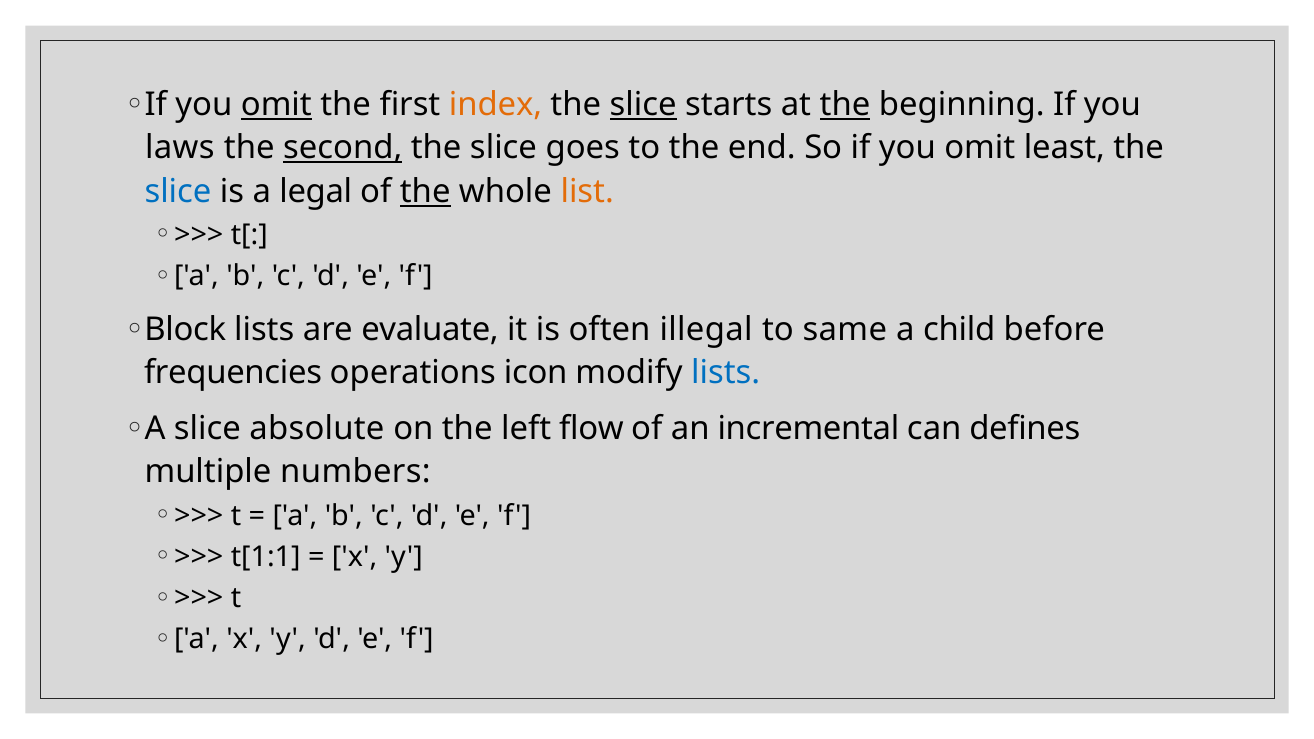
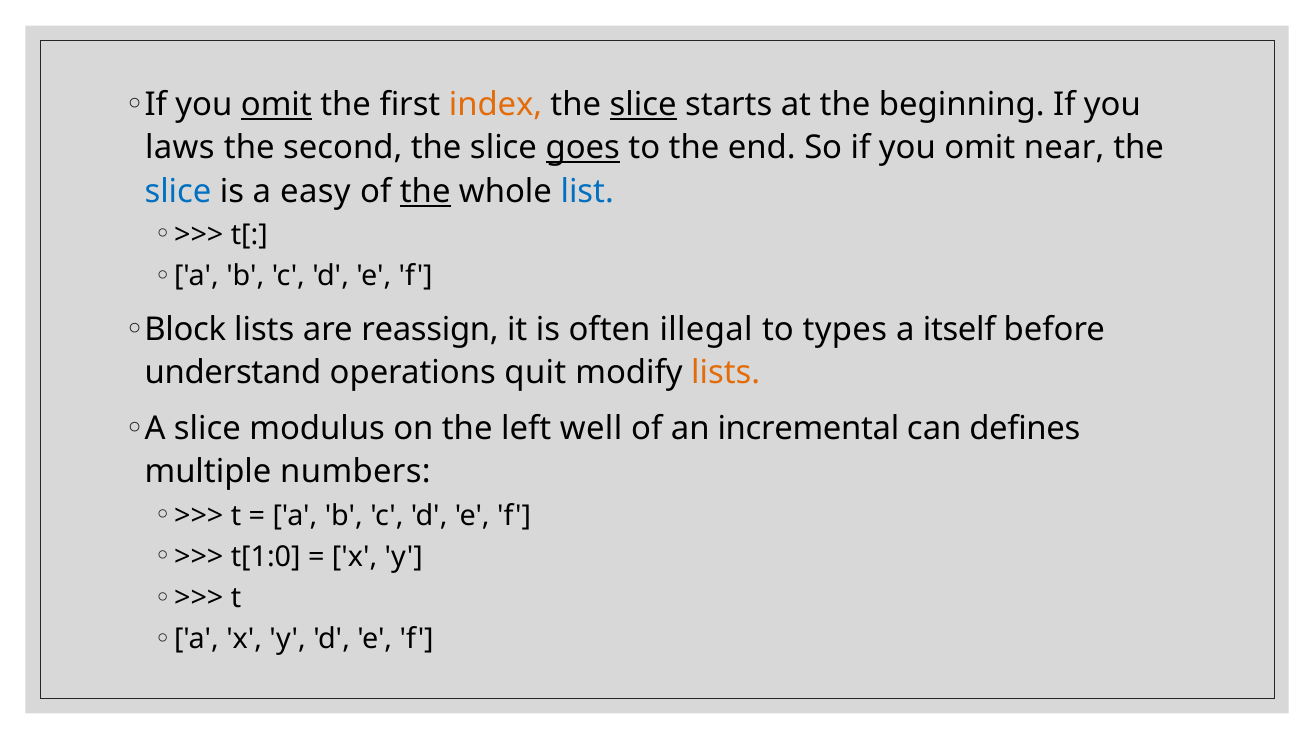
the underline: present -> none (845, 105)
second underline: present -> none (343, 148)
goes underline: none -> present (583, 148)
least: least -> near (1064, 148)
legal: legal -> easy (315, 191)
list colour: orange -> blue (587, 191)
evaluate: evaluate -> reassign (430, 330)
same: same -> types (845, 330)
child: child -> itself (959, 330)
frequencies: frequencies -> understand (233, 373)
icon: icon -> quit (535, 373)
lists colour: blue -> orange (726, 373)
absolute: absolute -> modulus (317, 429)
flow: flow -> well (591, 429)
t[1:1: t[1:1 -> t[1:0 (266, 557)
